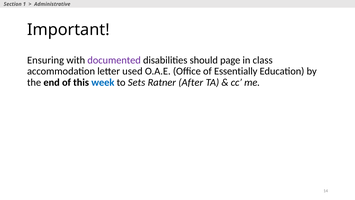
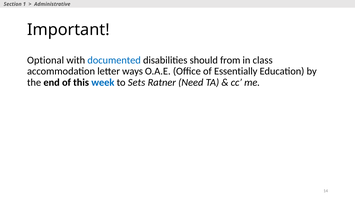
Ensuring: Ensuring -> Optional (46, 60)
documented colour: purple -> blue (114, 60)
page: page -> from (230, 60)
used: used -> ways (133, 71)
After: After -> Need (191, 82)
